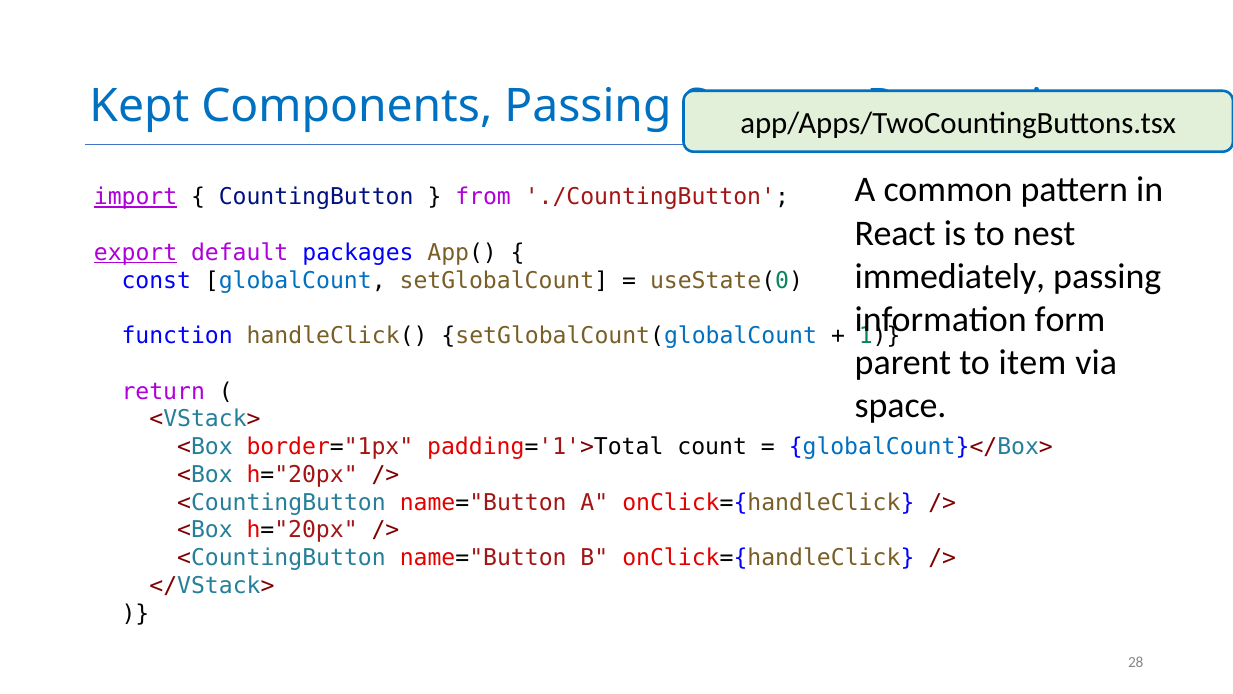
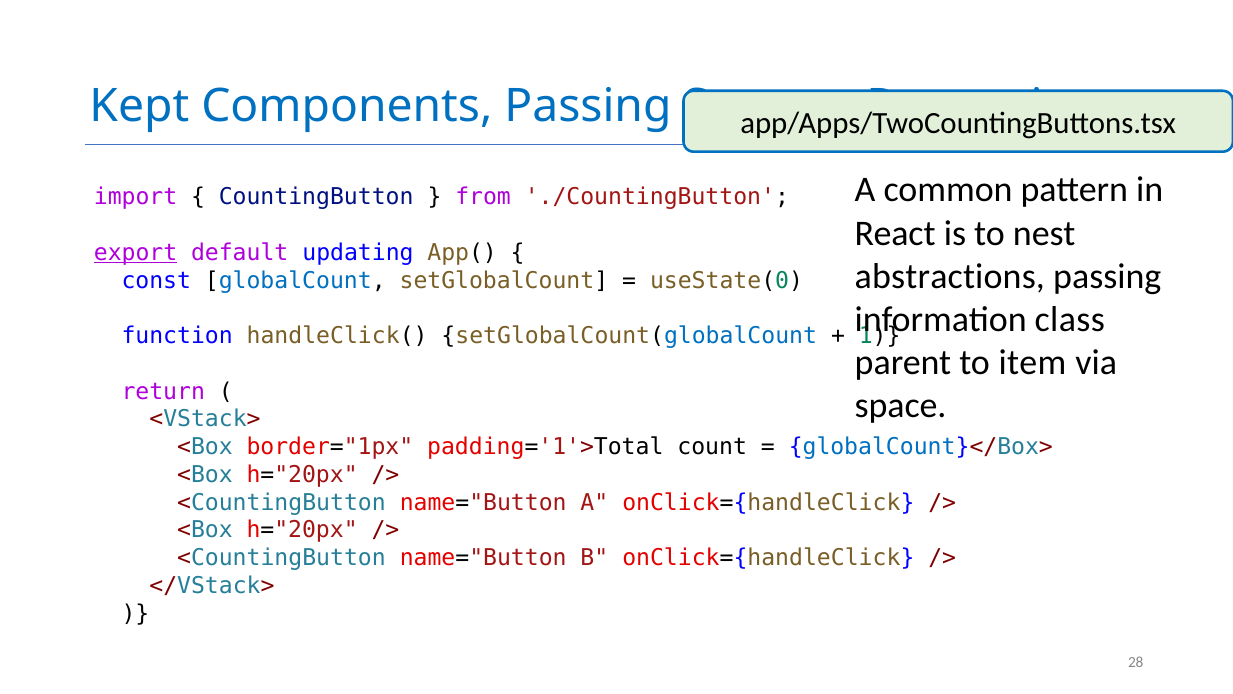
import underline: present -> none (136, 197)
packages: packages -> updating (358, 252)
immediately: immediately -> abstractions (950, 276)
form: form -> class (1070, 319)
